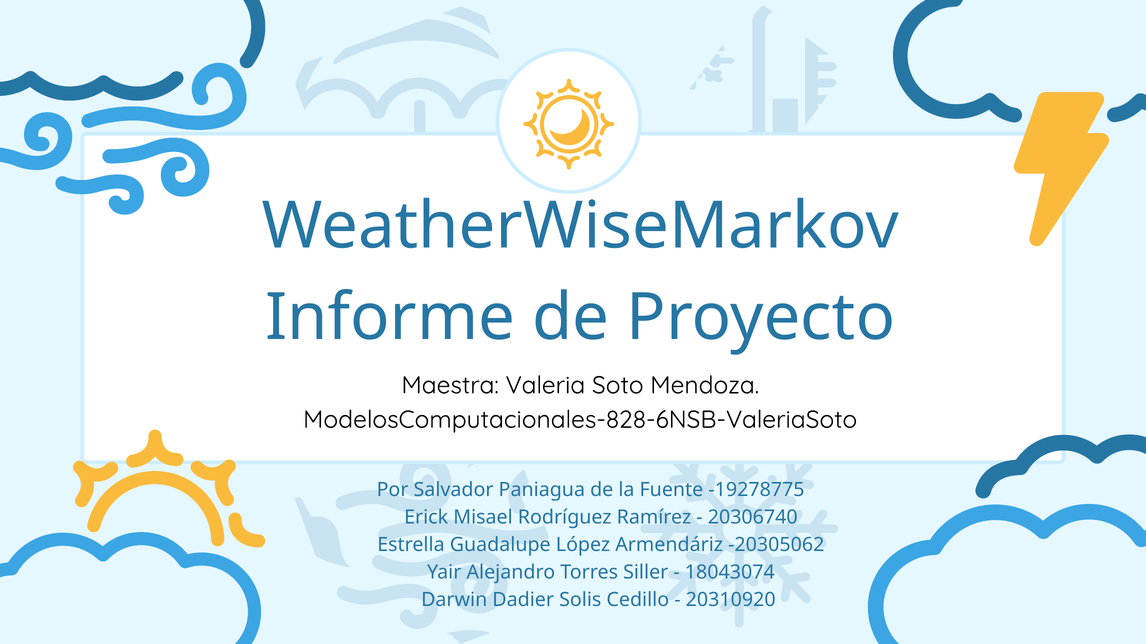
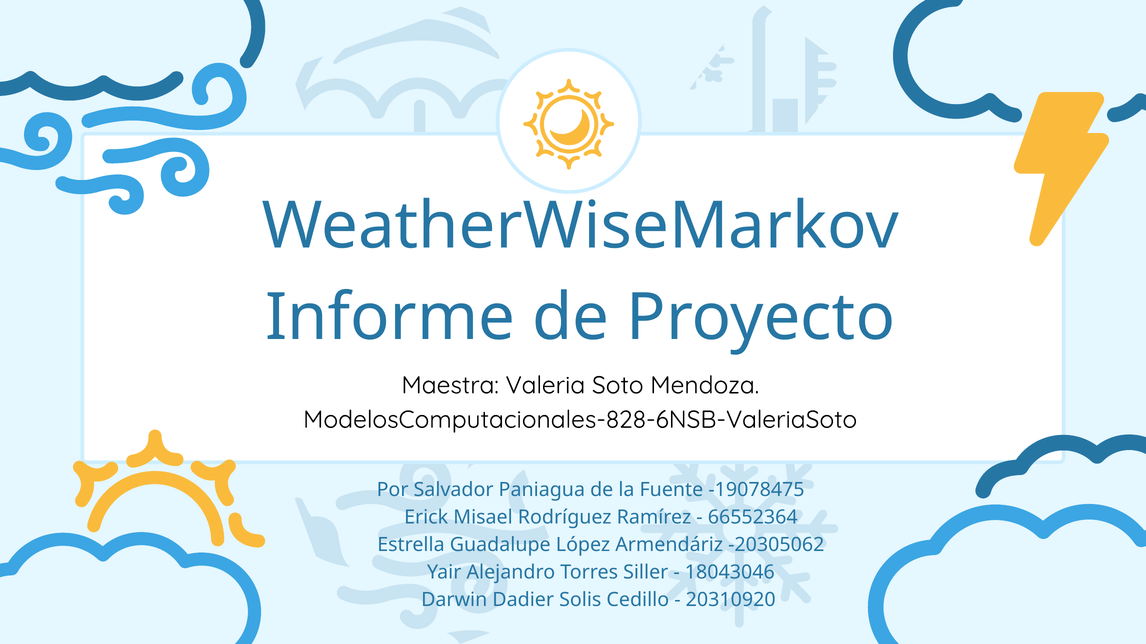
-19278775: -19278775 -> -19078475 (756, 490)
20306740: 20306740 -> 66552364 (753, 518)
18043074: 18043074 -> 18043046 (730, 573)
